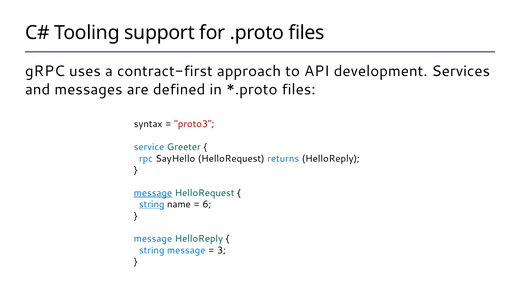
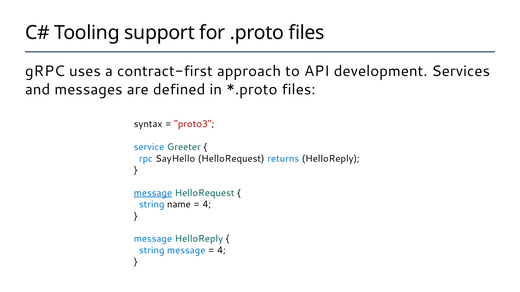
string underline: present -> none (152, 205)
6: 6 -> 4 (207, 205)
3: 3 -> 4 (221, 251)
